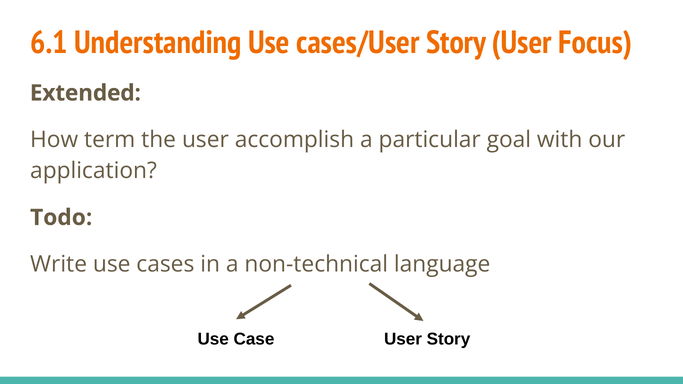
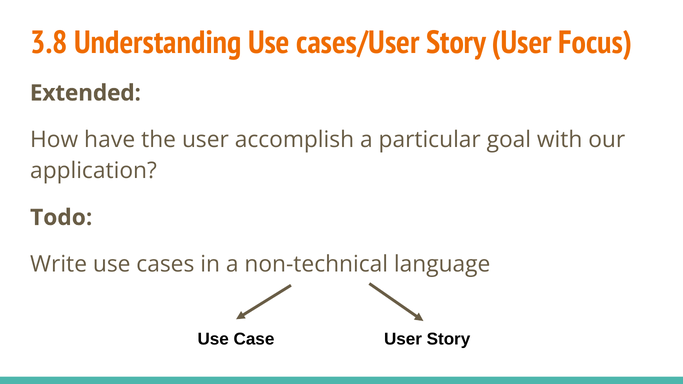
6.1: 6.1 -> 3.8 (49, 42)
term: term -> have (110, 140)
